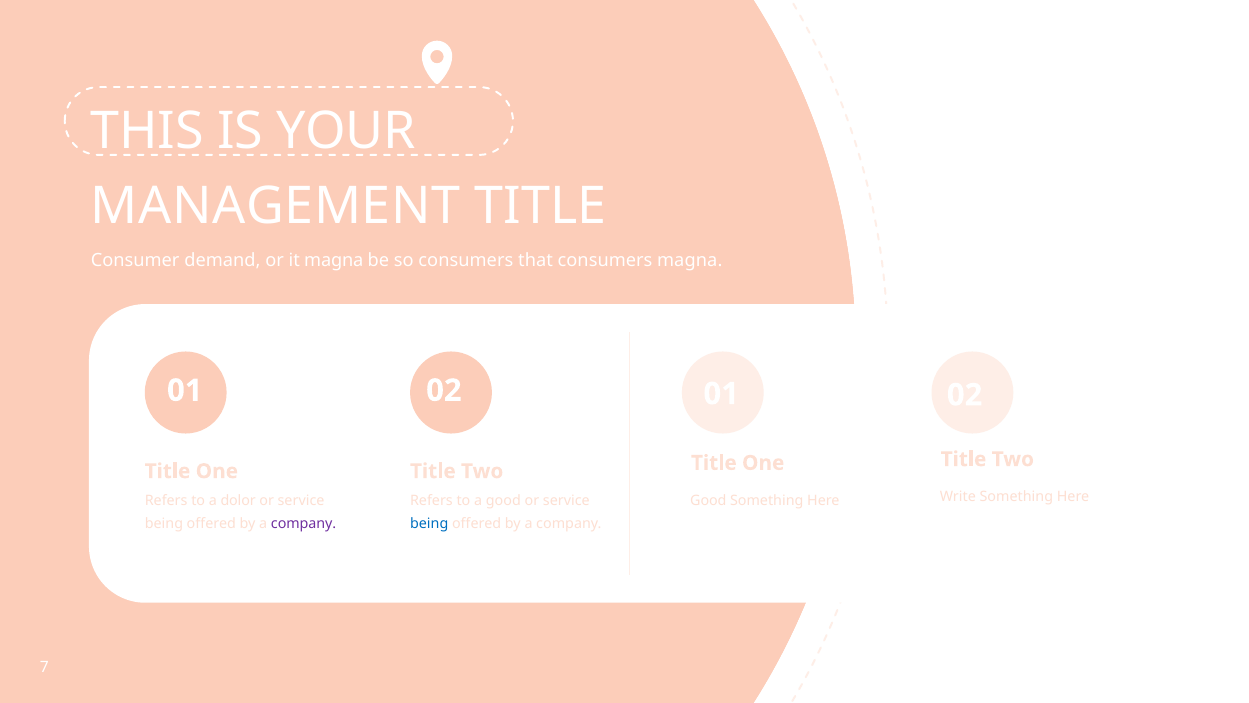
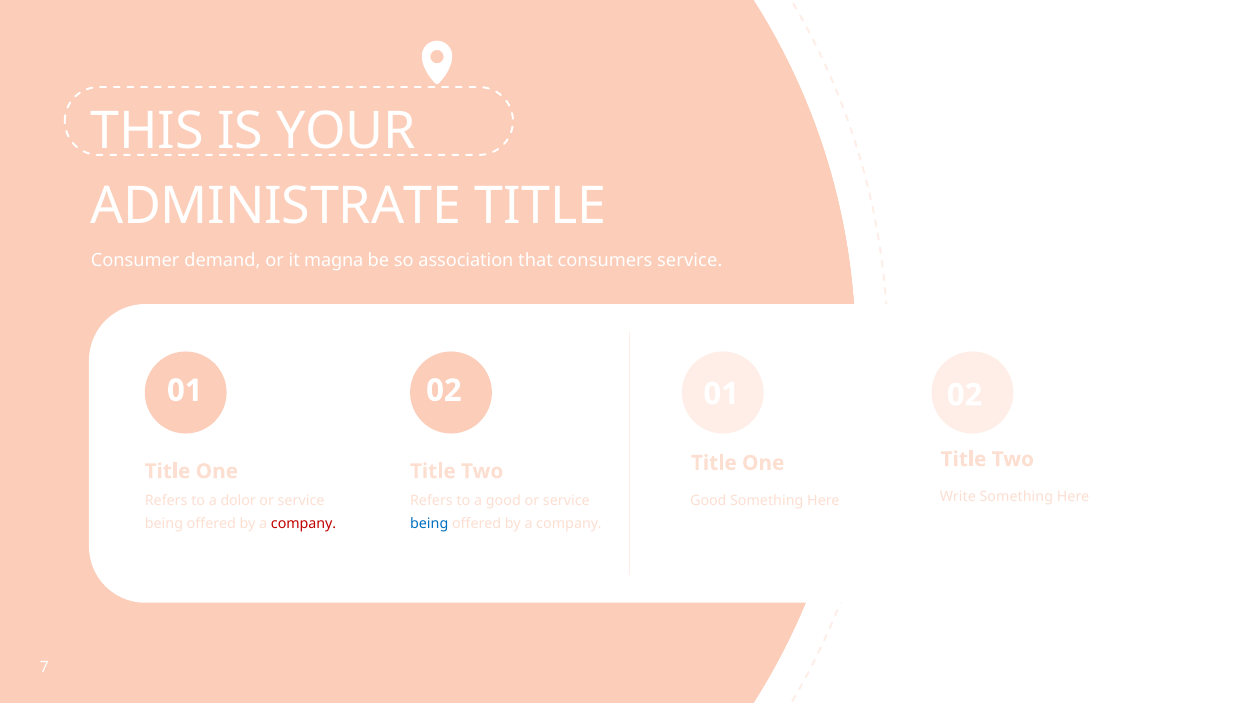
MANAGEMENT: MANAGEMENT -> ADMINISTRATE (276, 206)
so consumers: consumers -> association (466, 260)
consumers magna: magna -> service (690, 260)
company colour: purple -> red (304, 524)
